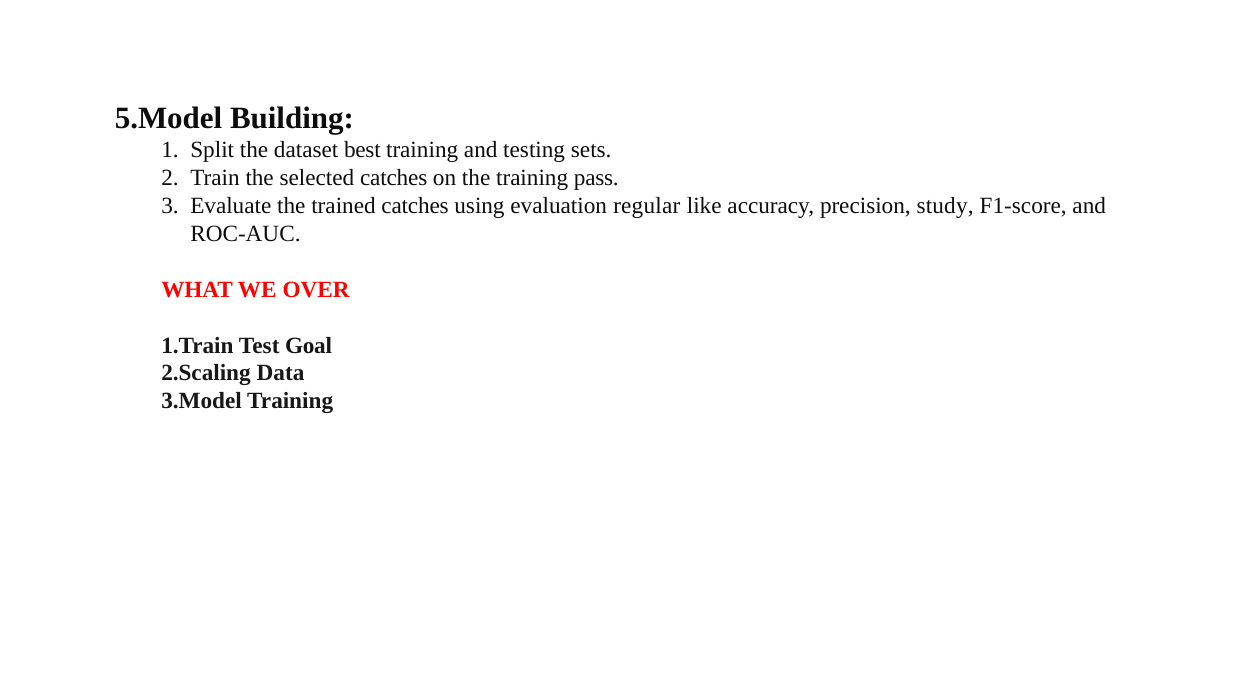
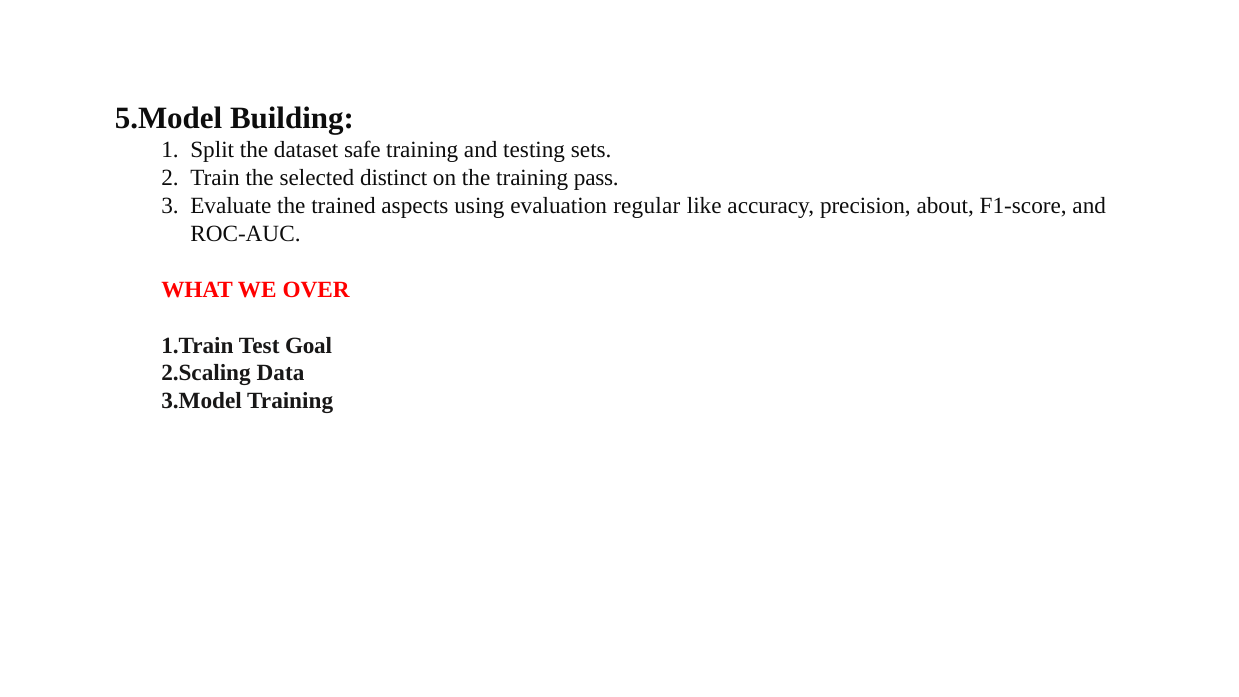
best: best -> safe (362, 150)
selected catches: catches -> distinct (394, 178)
trained catches: catches -> aspects (415, 206)
study: study -> about (945, 206)
